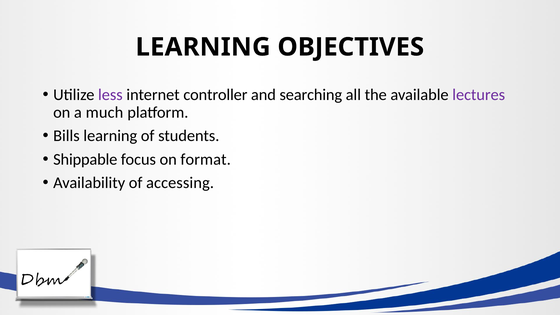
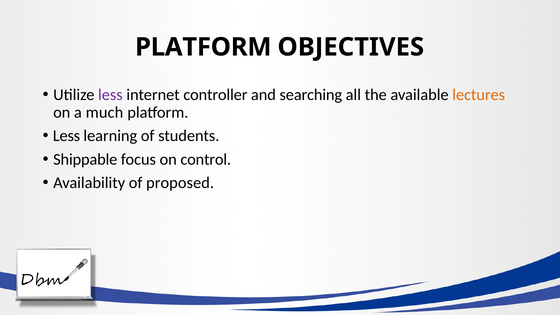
LEARNING: LEARNING -> PLATFORM (203, 47)
lectures colour: purple -> orange (479, 95)
Bills: Bills -> Less (67, 136)
format: format -> control (206, 159)
accessing: accessing -> proposed (180, 183)
